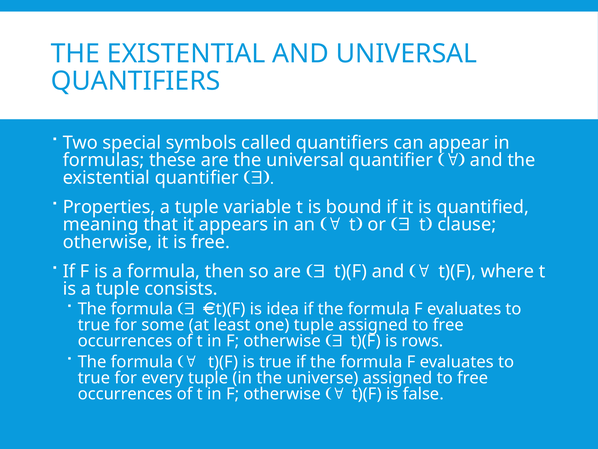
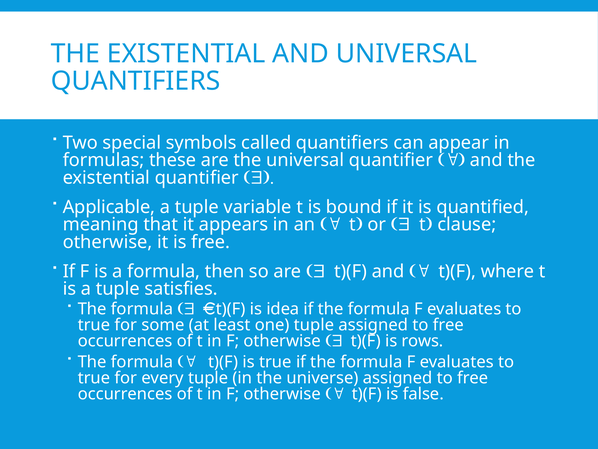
Properties: Properties -> Applicable (109, 207)
consists: consists -> satisfies (181, 289)
